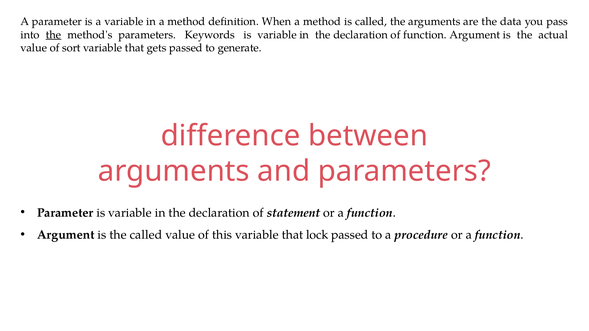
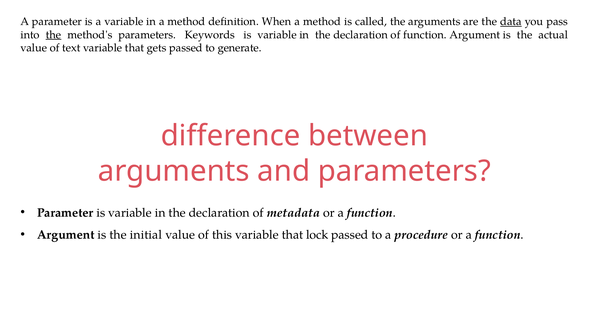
data underline: none -> present (511, 22)
sort: sort -> text (71, 48)
statement: statement -> metadata (293, 213)
the called: called -> initial (146, 235)
